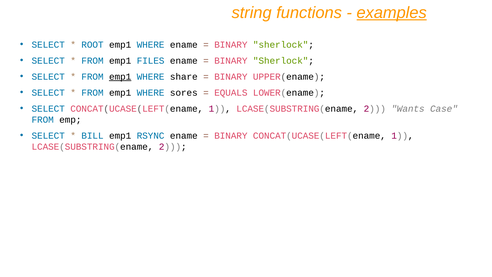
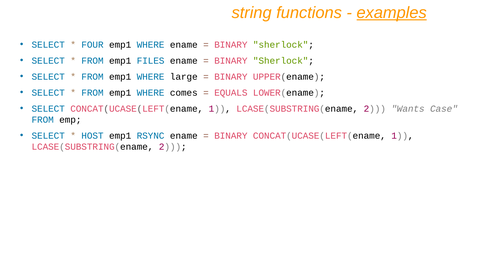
ROOT: ROOT -> FOUR (92, 45)
emp1 underline: present -> none (120, 77)
share: share -> large (184, 77)
sores: sores -> comes (184, 93)
BILL: BILL -> HOST (92, 136)
